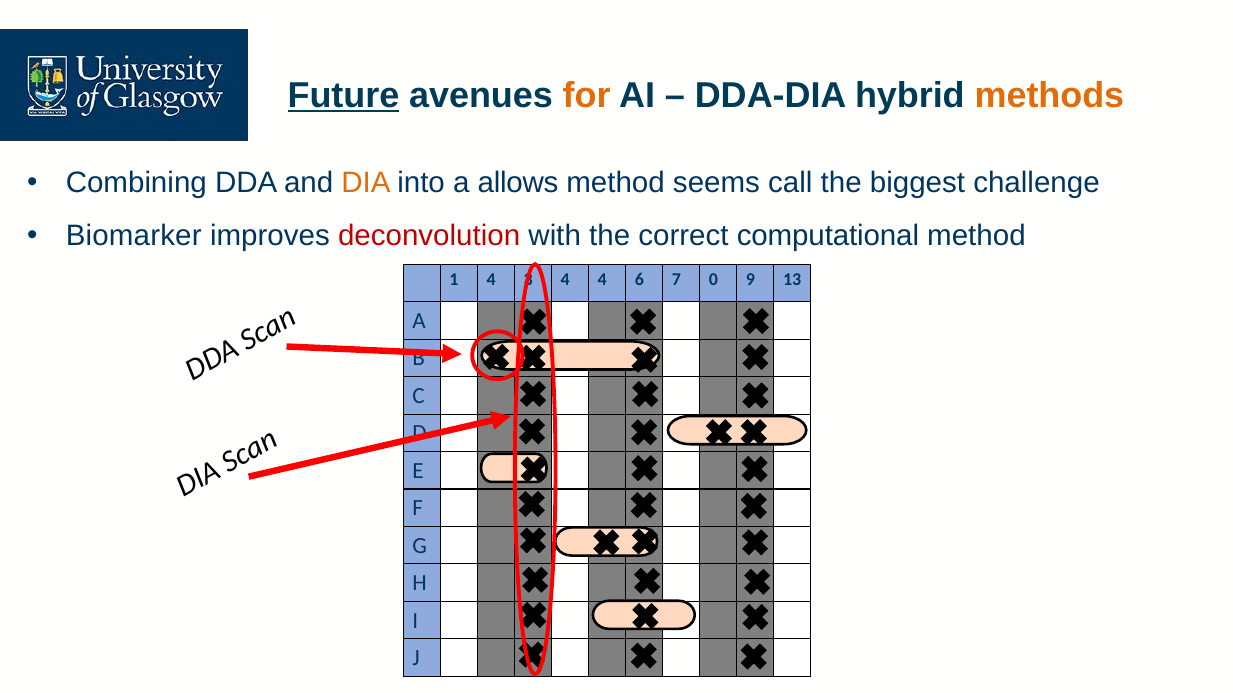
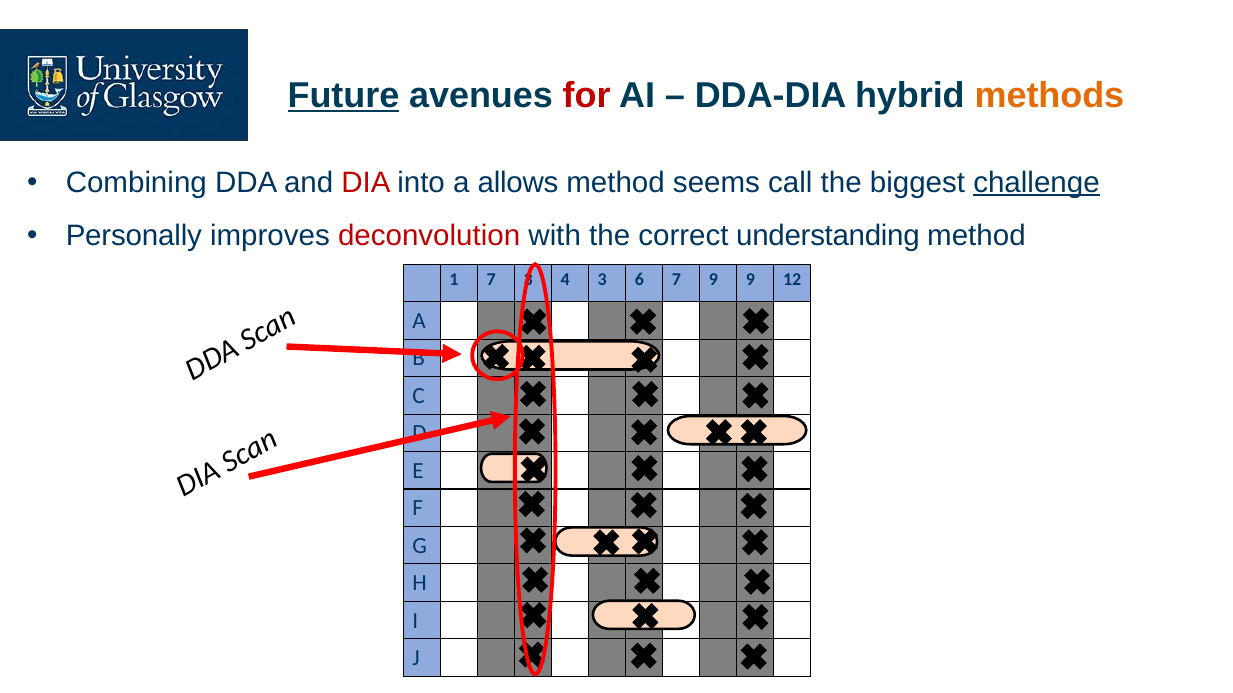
for colour: orange -> red (587, 95)
DIA colour: orange -> red (366, 183)
challenge underline: none -> present (1036, 183)
Biomarker: Biomarker -> Personally (134, 236)
computational: computational -> understanding (828, 236)
1 4: 4 -> 7 (491, 280)
4 4: 4 -> 3 (602, 280)
7 0: 0 -> 9 (713, 280)
13: 13 -> 12 (792, 280)
